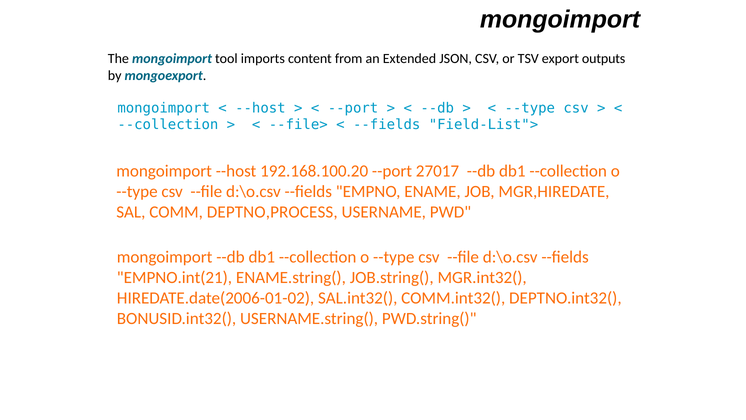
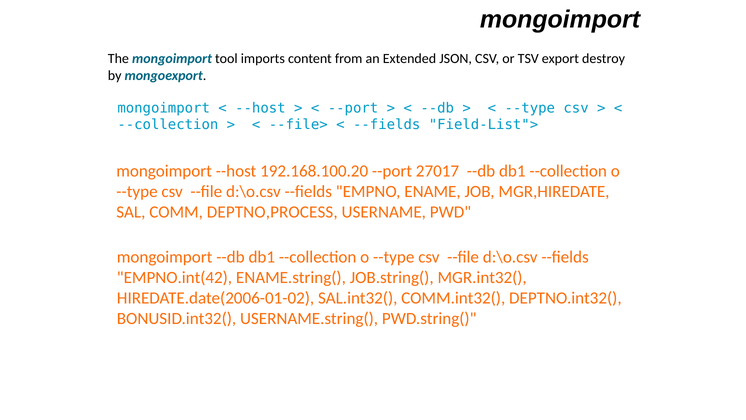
outputs: outputs -> destroy (604, 59)
EMPNO.int(21: EMPNO.int(21 -> EMPNO.int(42 (174, 277)
